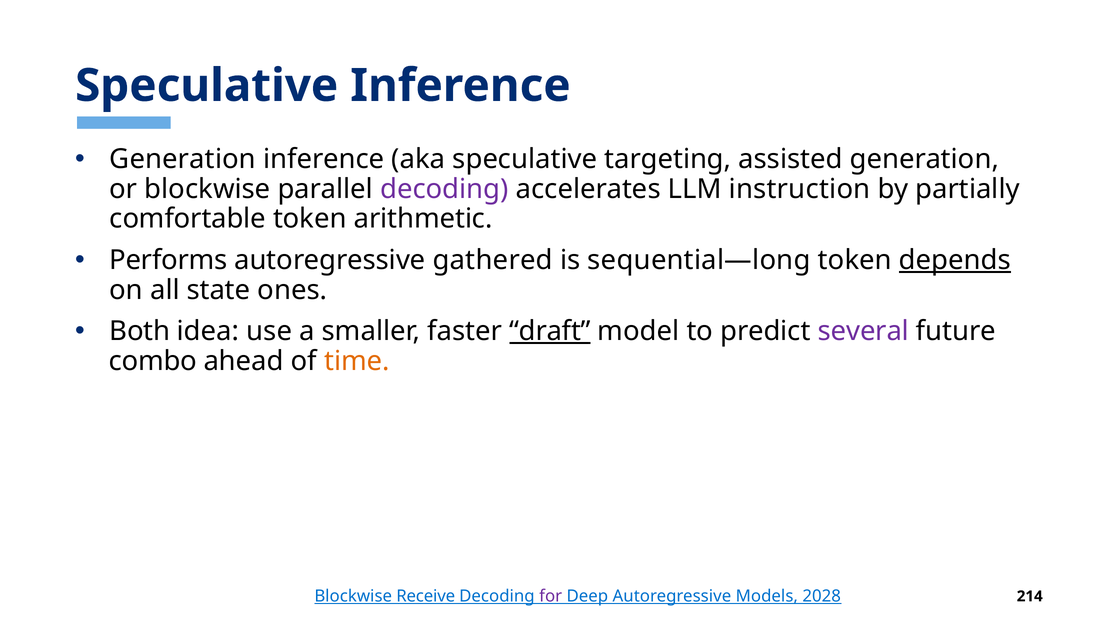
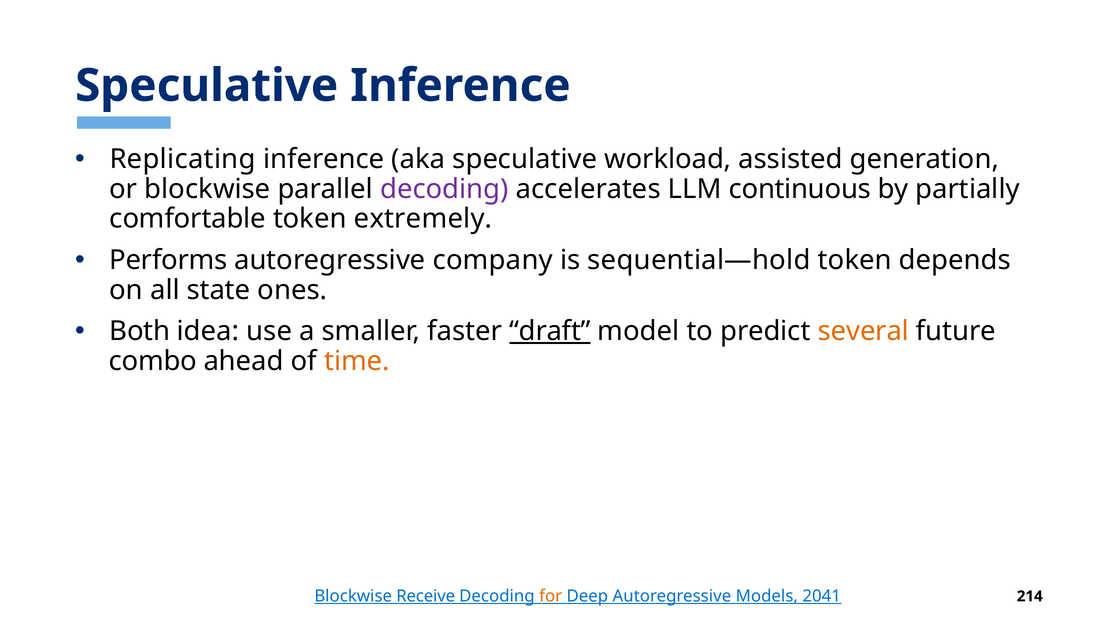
Generation: Generation -> Replicating (183, 159)
targeting: targeting -> workload (668, 159)
instruction: instruction -> continuous (800, 189)
arithmetic: arithmetic -> extremely (423, 219)
gathered: gathered -> company (493, 260)
sequential—long: sequential—long -> sequential—hold (699, 260)
depends underline: present -> none (955, 260)
several colour: purple -> orange (863, 331)
for colour: purple -> orange (551, 595)
2028: 2028 -> 2041 (822, 595)
